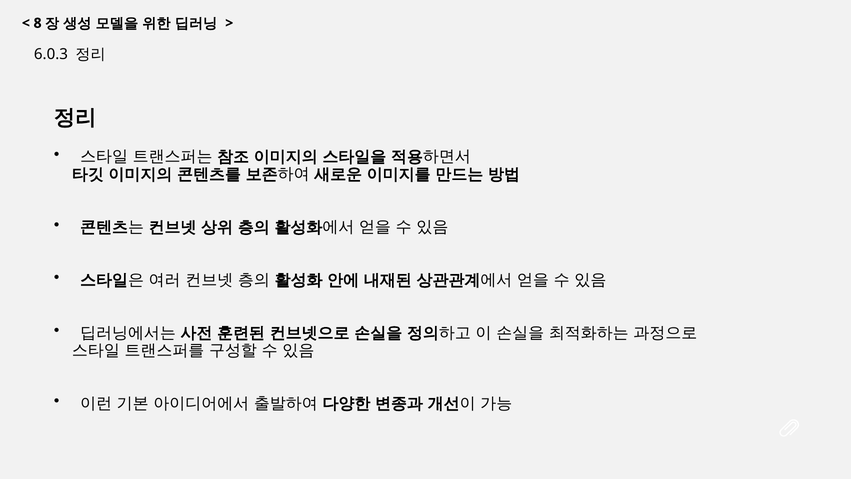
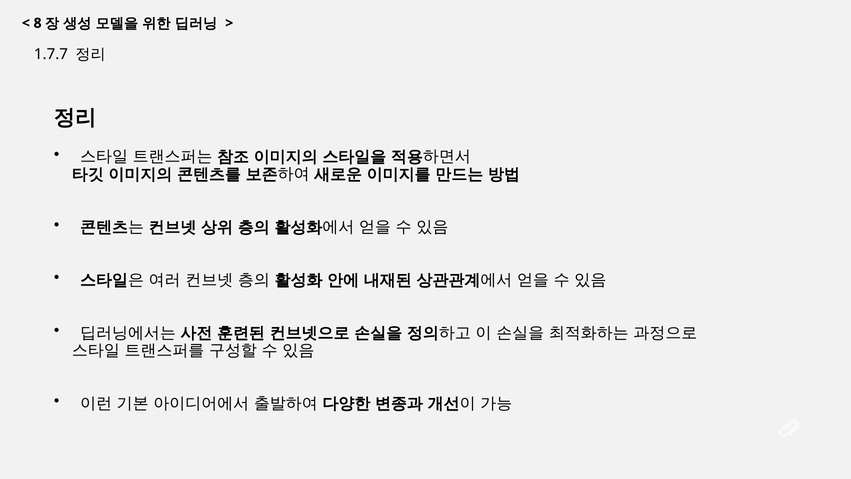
6.0.3: 6.0.3 -> 1.7.7 (51, 54)
